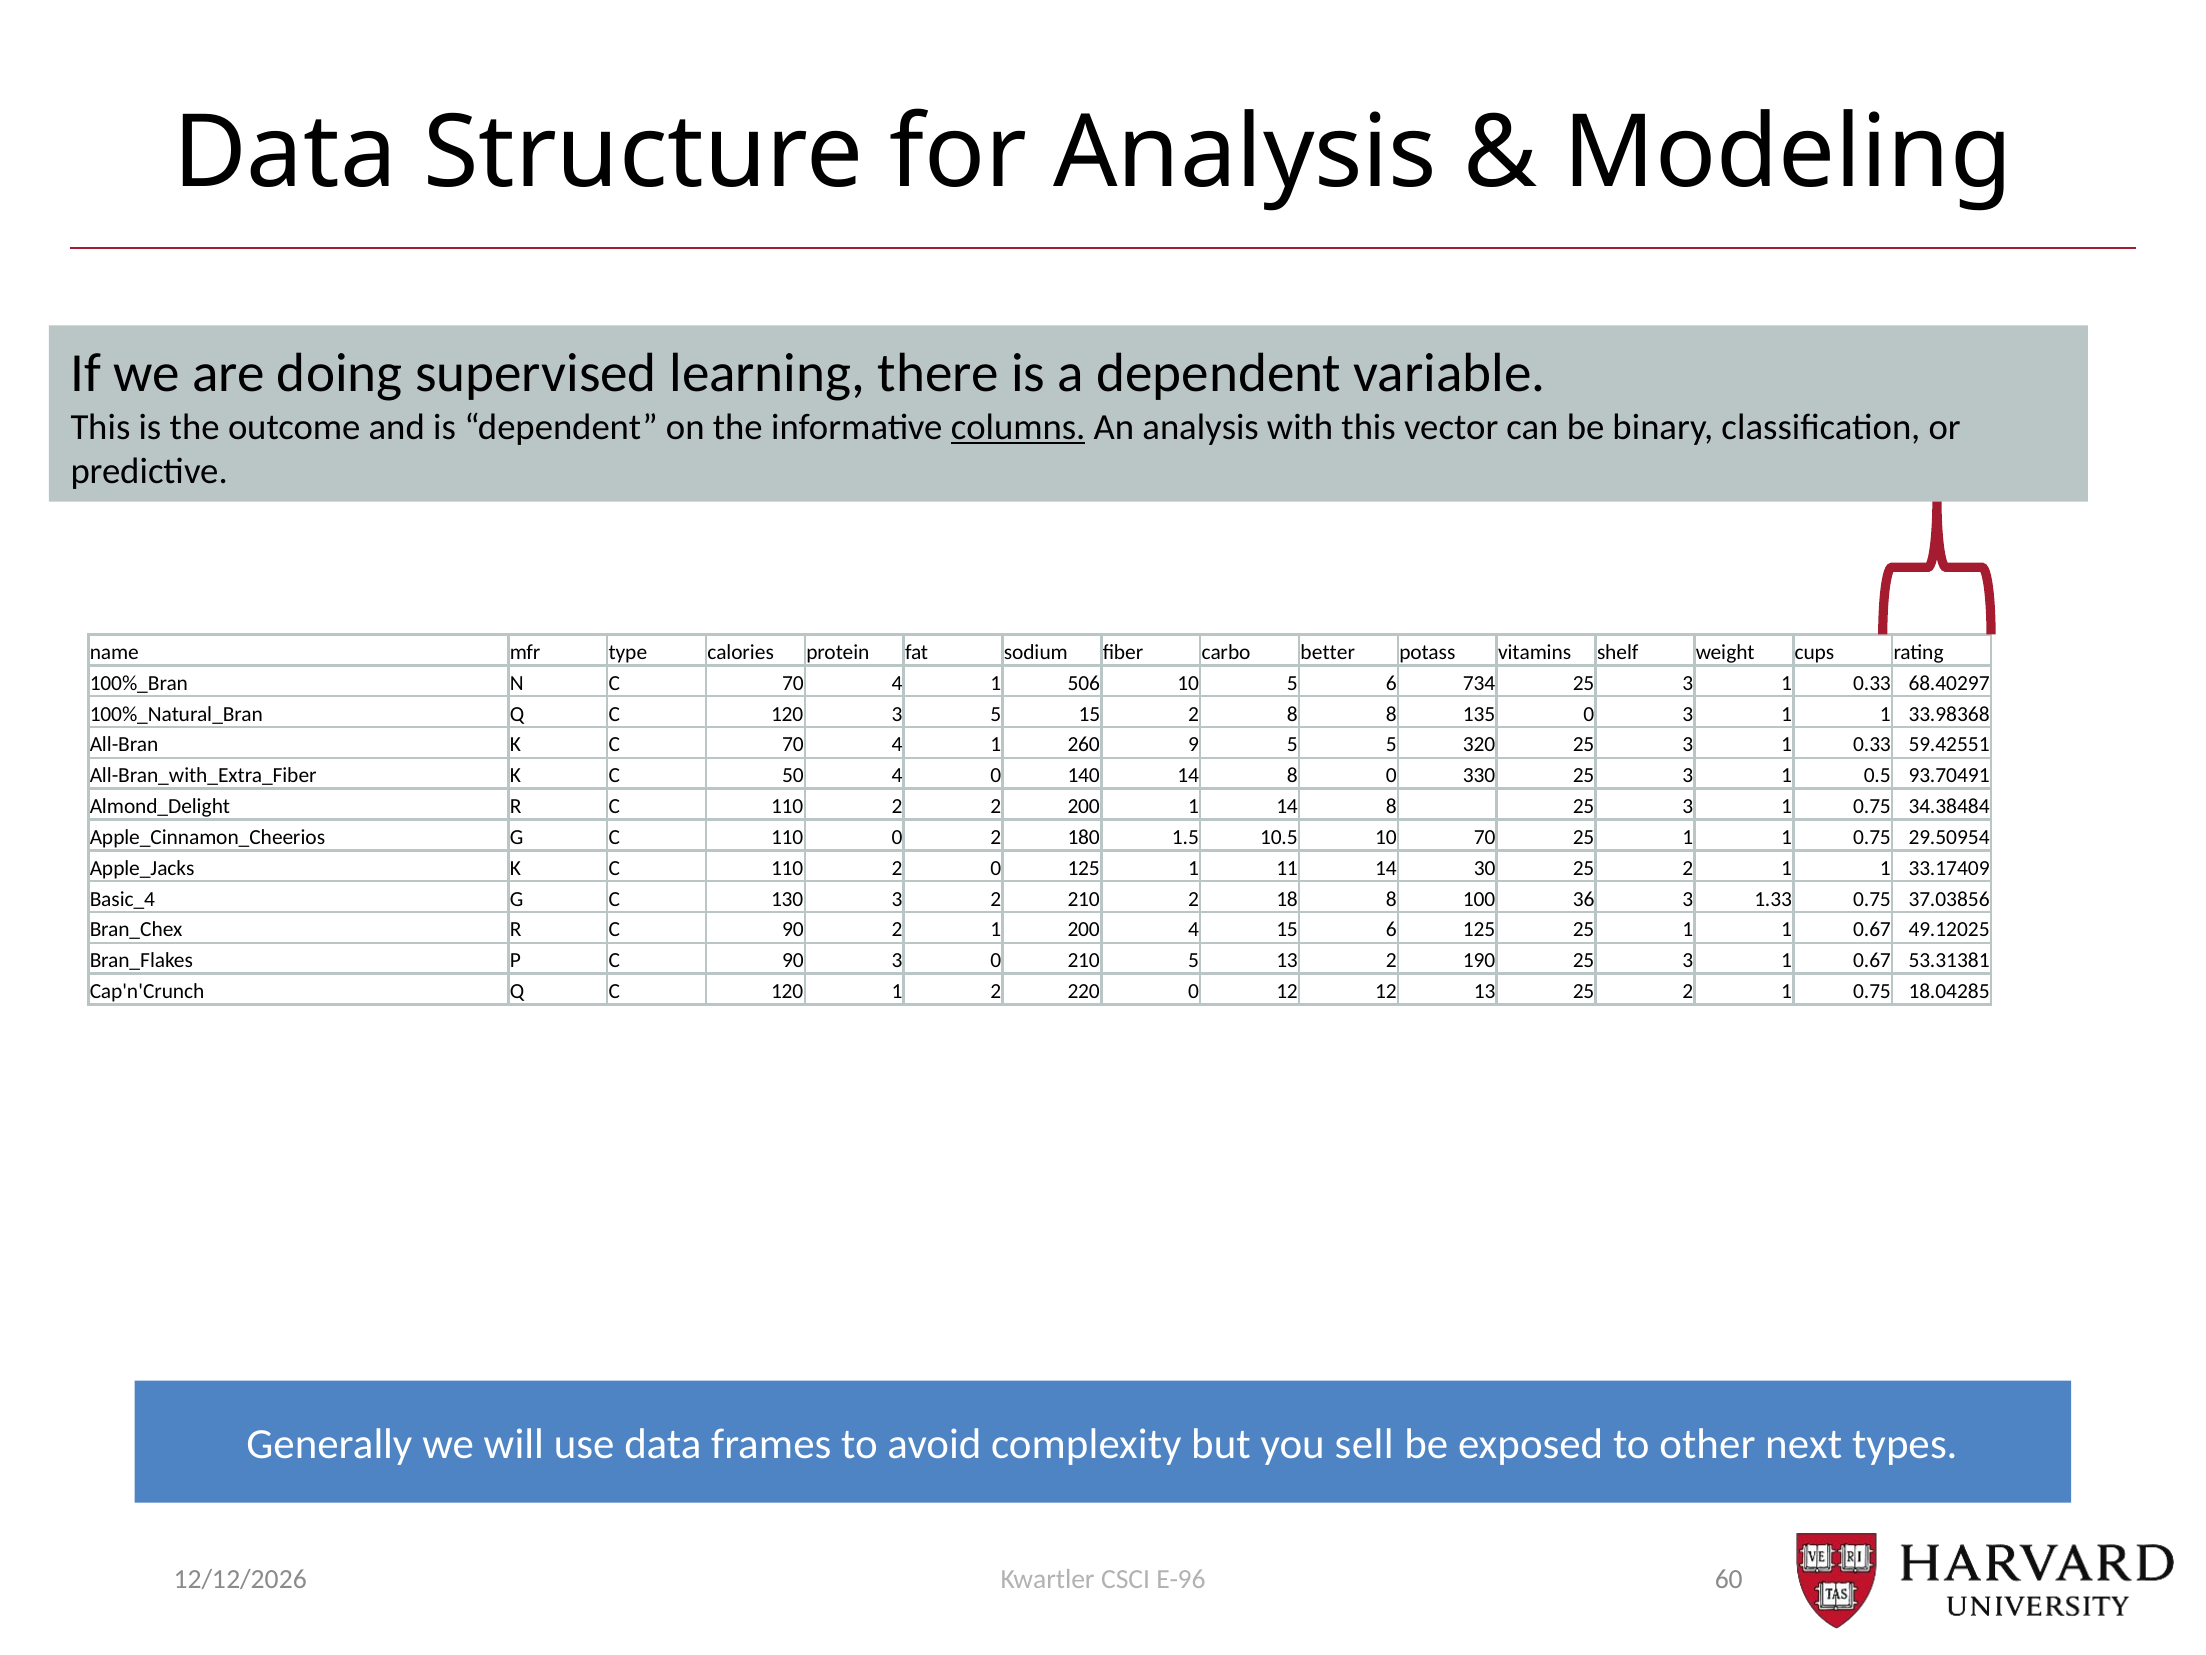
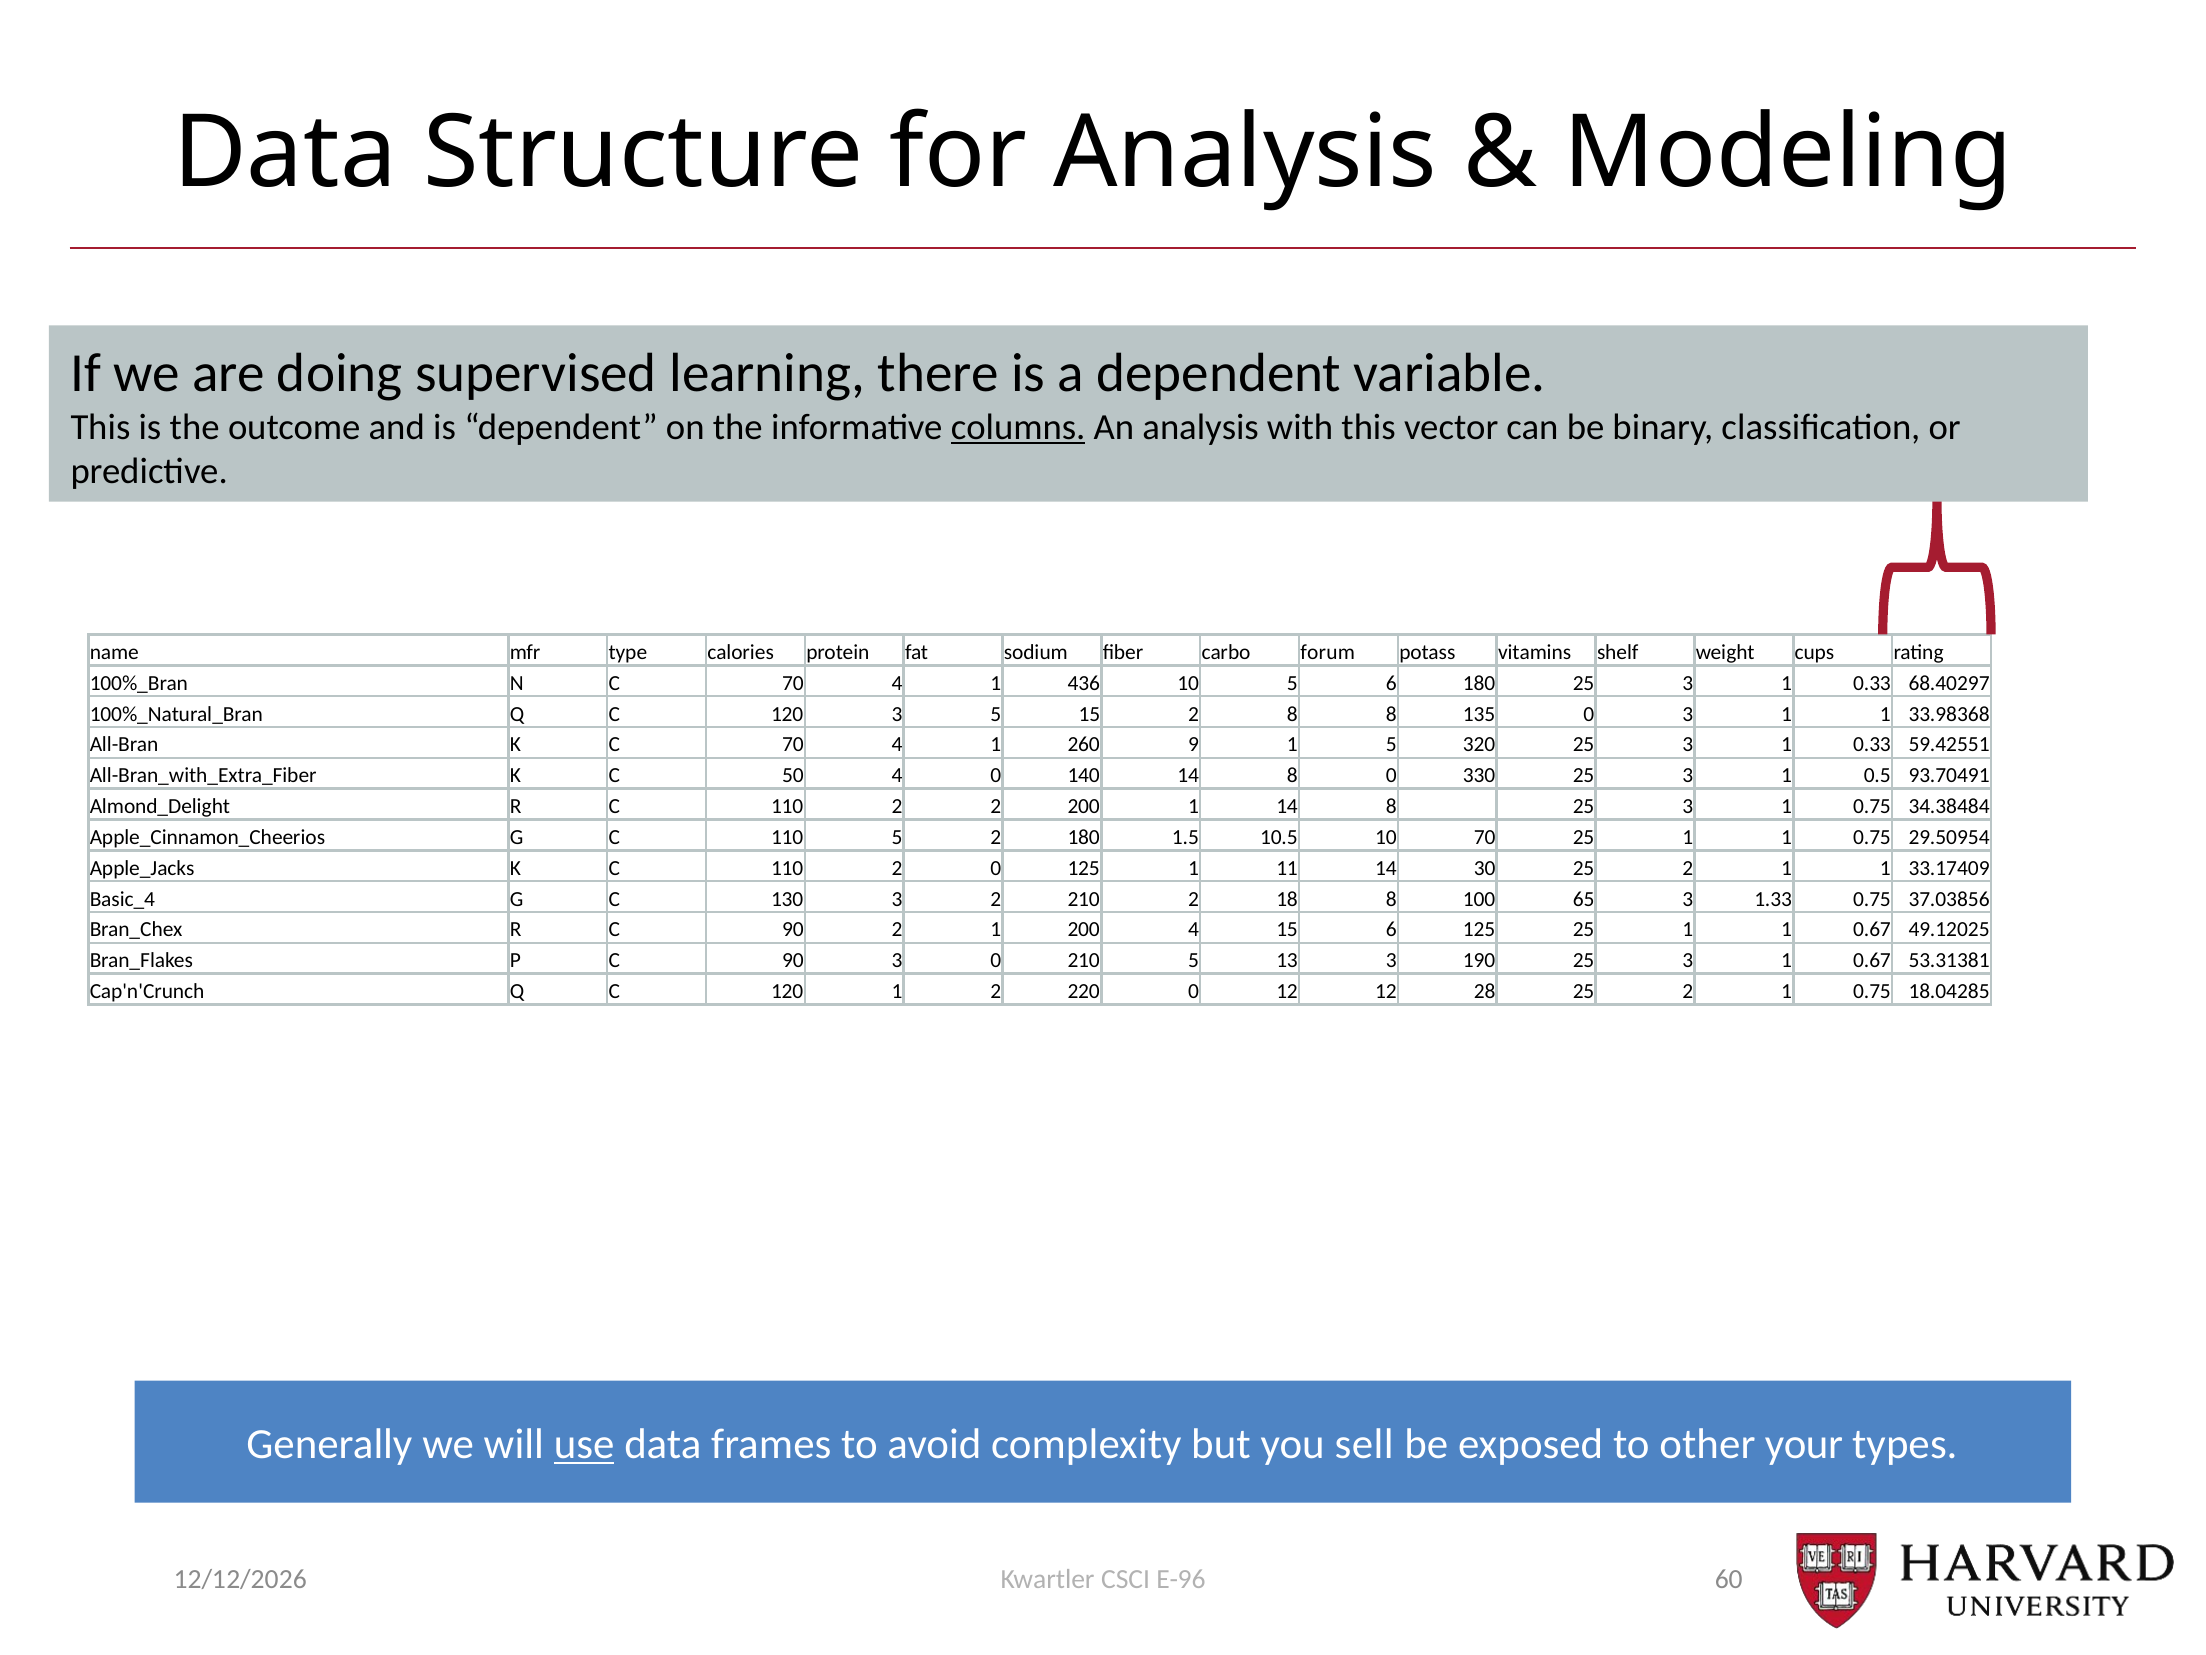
better: better -> forum (1328, 652)
506: 506 -> 436 (1084, 683)
6 734: 734 -> 180 (1479, 683)
9 5: 5 -> 1 (1292, 745)
110 0: 0 -> 5 (897, 837)
36: 36 -> 65 (1584, 899)
13 2: 2 -> 3 (1391, 960)
12 13: 13 -> 28 (1485, 991)
use underline: none -> present (584, 1444)
next: next -> your (1804, 1444)
